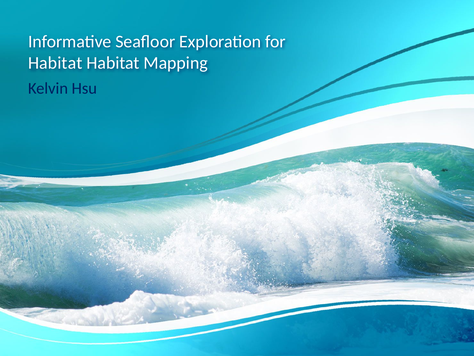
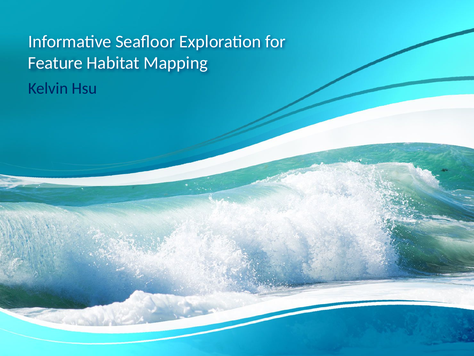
Habitat: Habitat -> Feature (55, 63)
